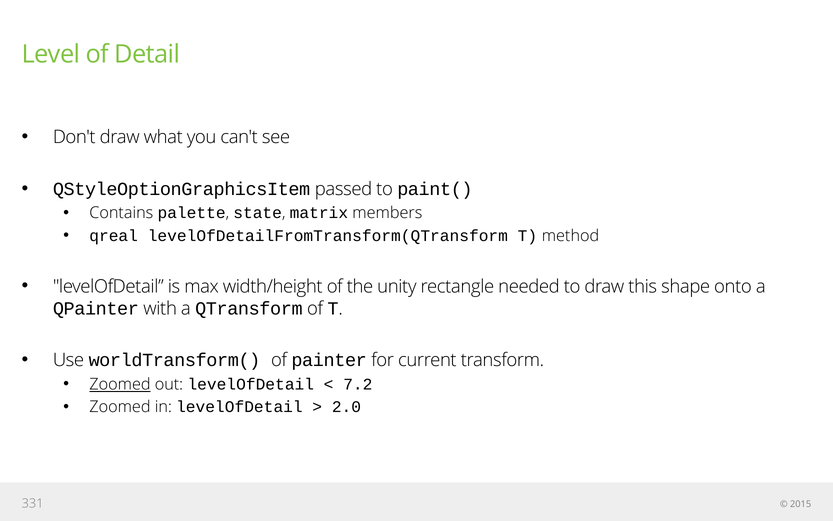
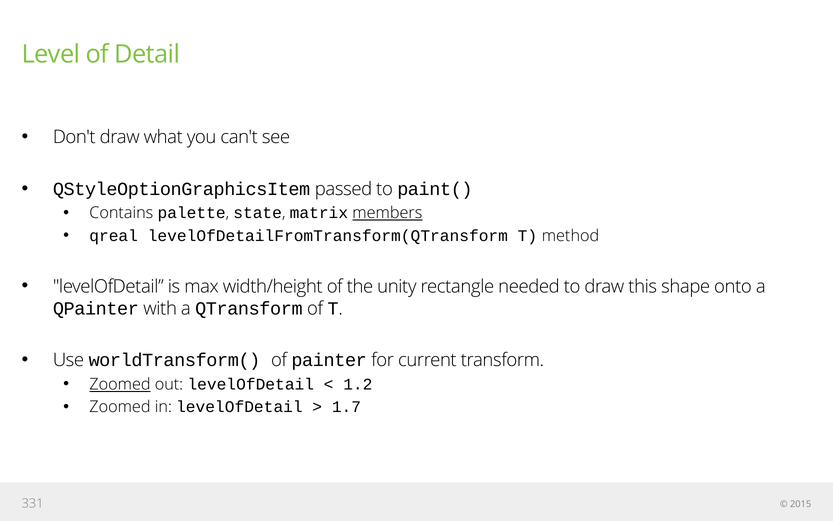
members underline: none -> present (387, 213)
7.2: 7.2 -> 1.2 (358, 384)
2.0: 2.0 -> 1.7 (346, 407)
